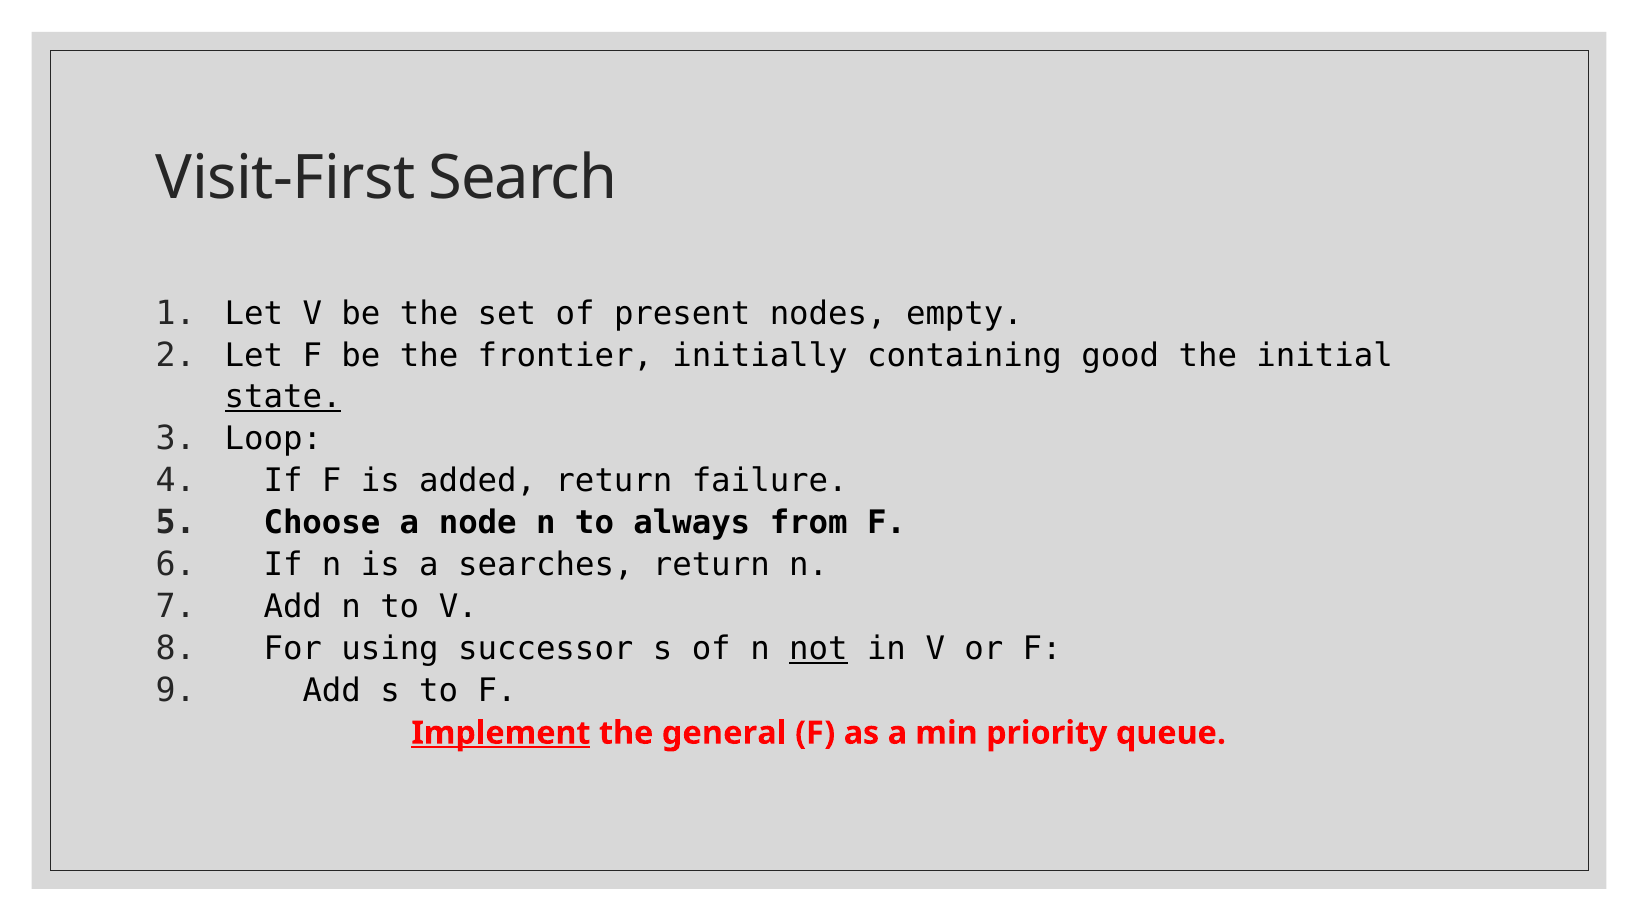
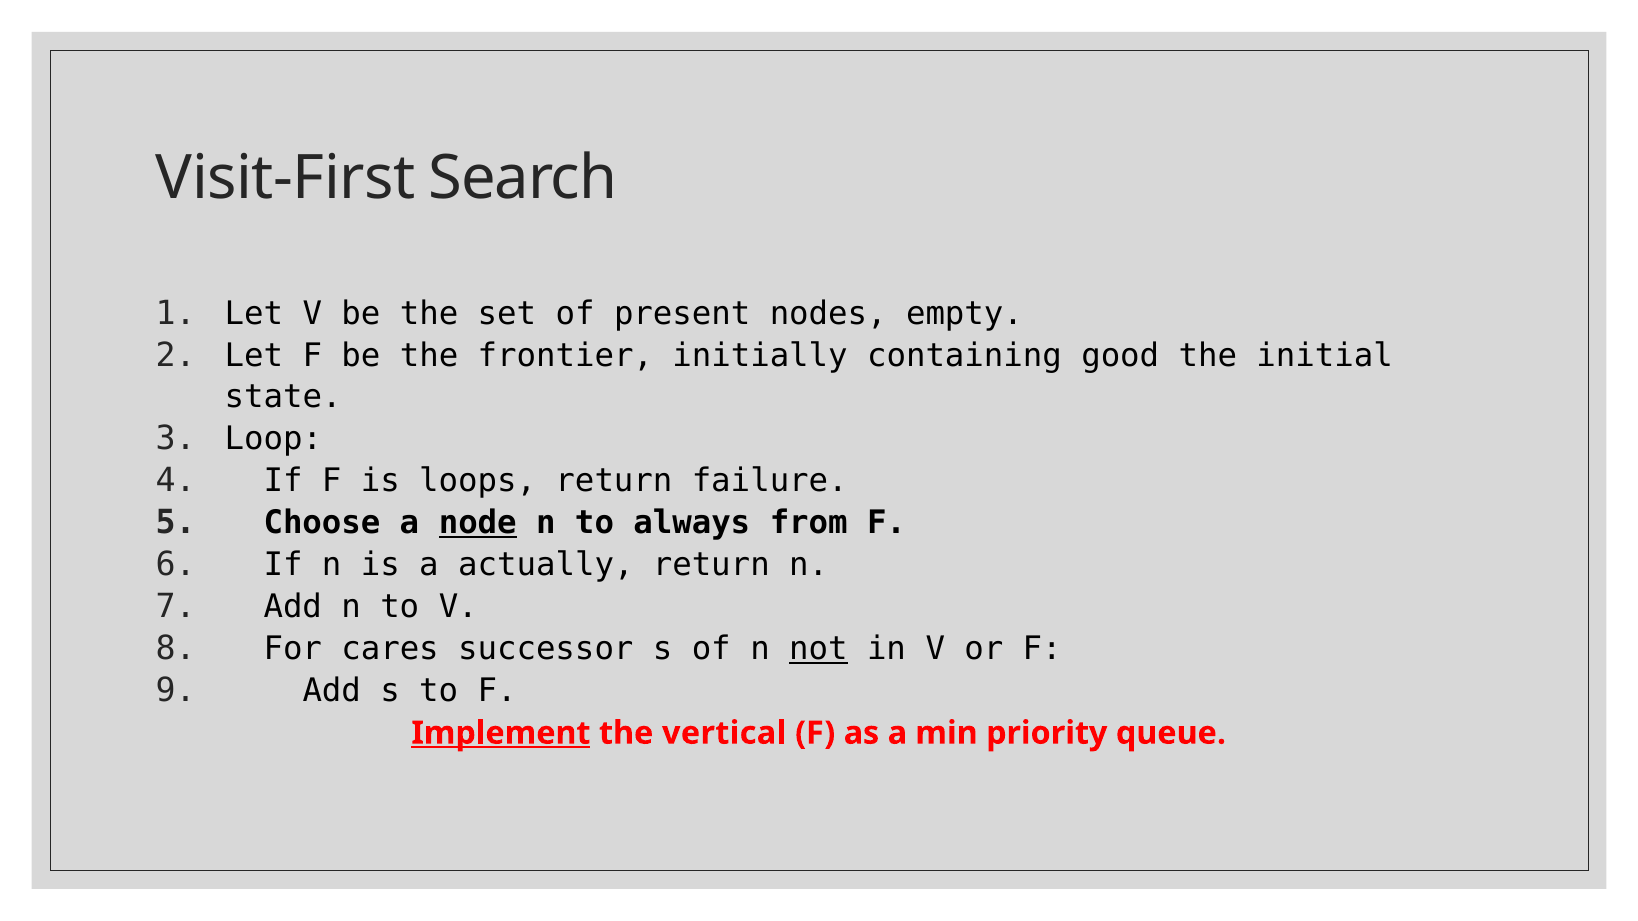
state underline: present -> none (283, 397)
added: added -> loops (478, 481)
node underline: none -> present (478, 523)
searches: searches -> actually (546, 565)
using: using -> cares (390, 649)
general: general -> vertical (724, 733)
